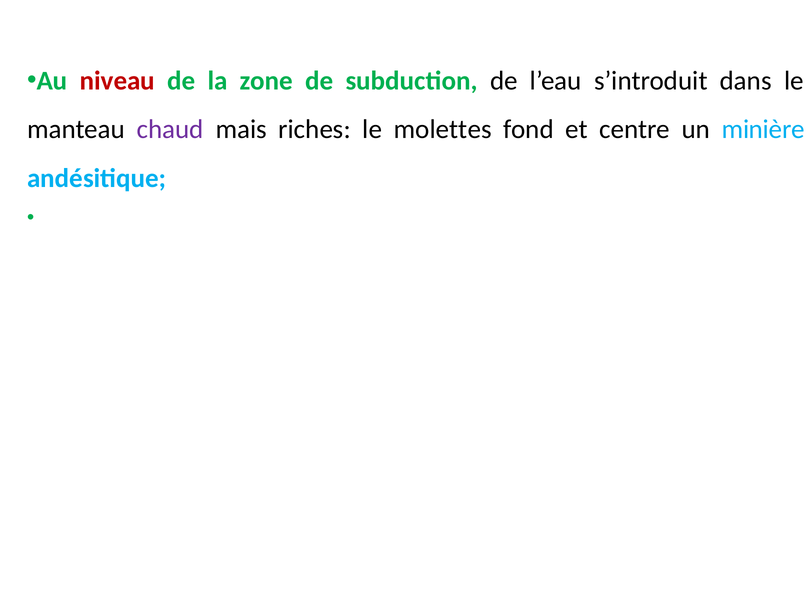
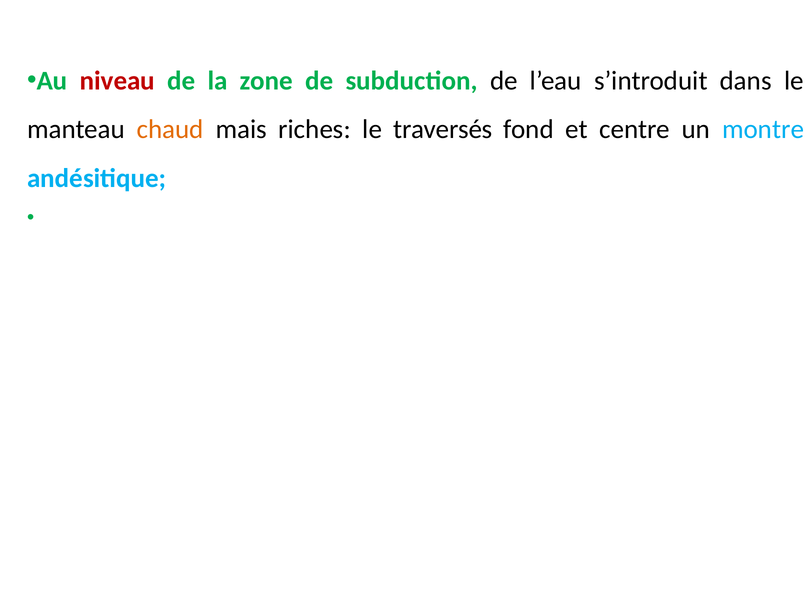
chaud colour: purple -> orange (170, 129)
molettes: molettes -> traversés (443, 129)
minière: minière -> montre (763, 129)
